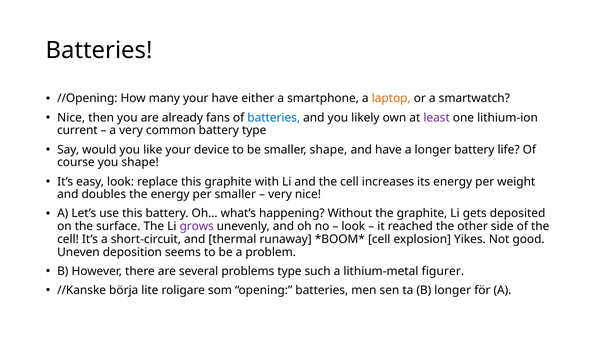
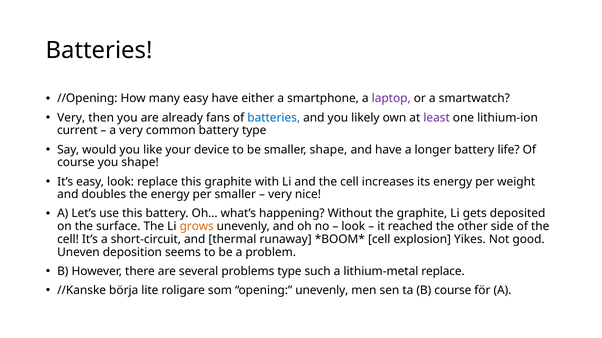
many your: your -> easy (196, 99)
laptop colour: orange -> purple (391, 99)
Nice: Nice -> Very (71, 118)
grows colour: purple -> orange (197, 227)
lithium-metal figurer: figurer -> replace (443, 272)
opening batteries: batteries -> unevenly (322, 291)
B longer: longer -> course (453, 291)
